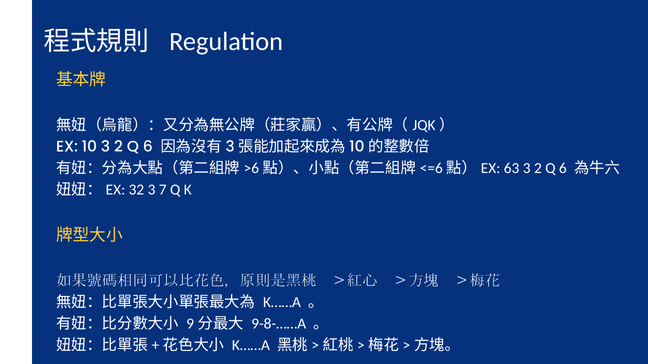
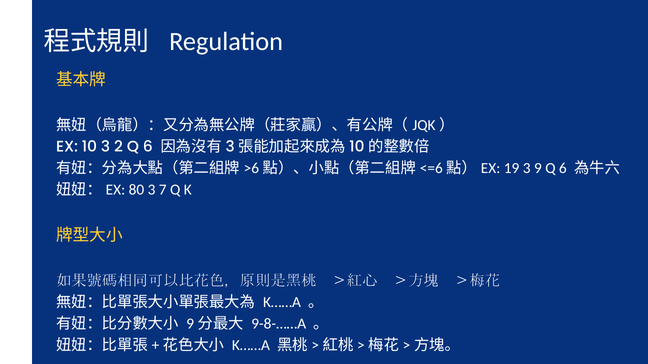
63: 63 -> 19 (512, 168)
2: 2 -> 9 (538, 168)
32: 32 -> 80 (136, 190)
